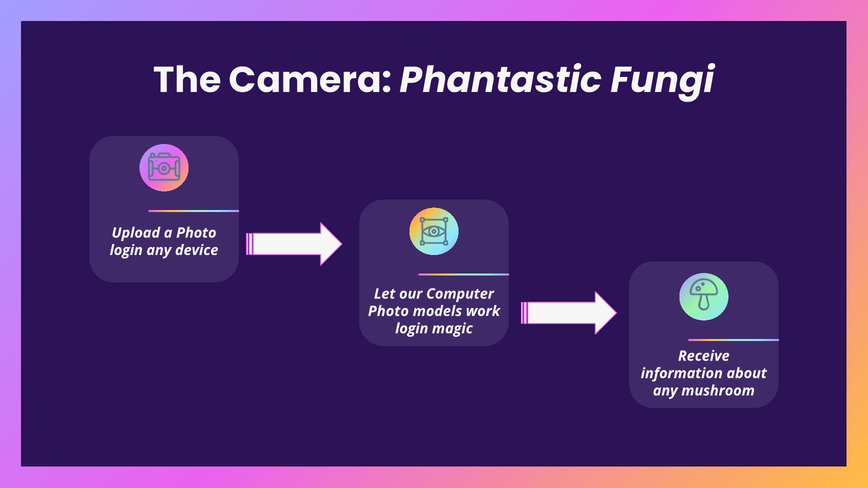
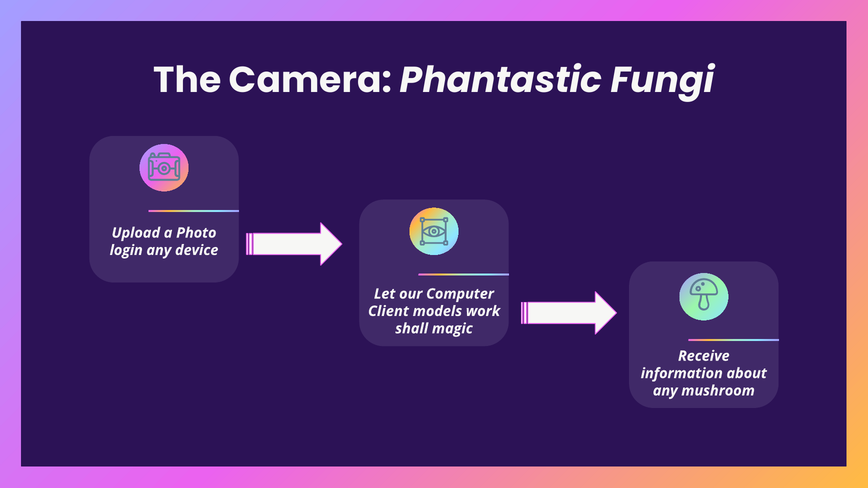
Photo: Photo -> Client (388, 311)
login: login -> shall (412, 329)
